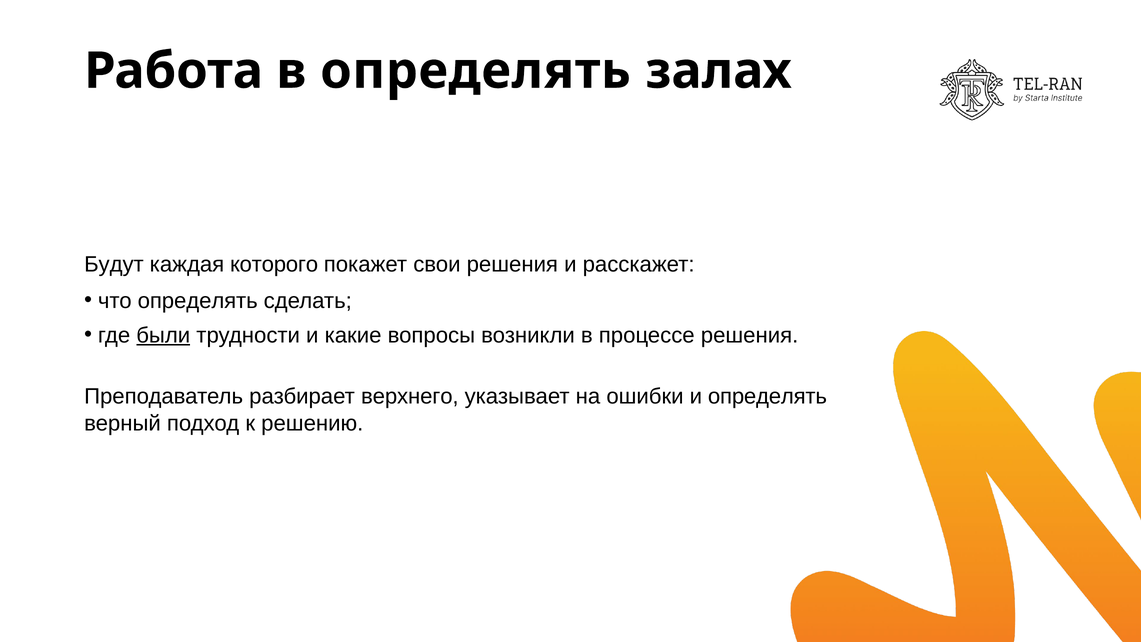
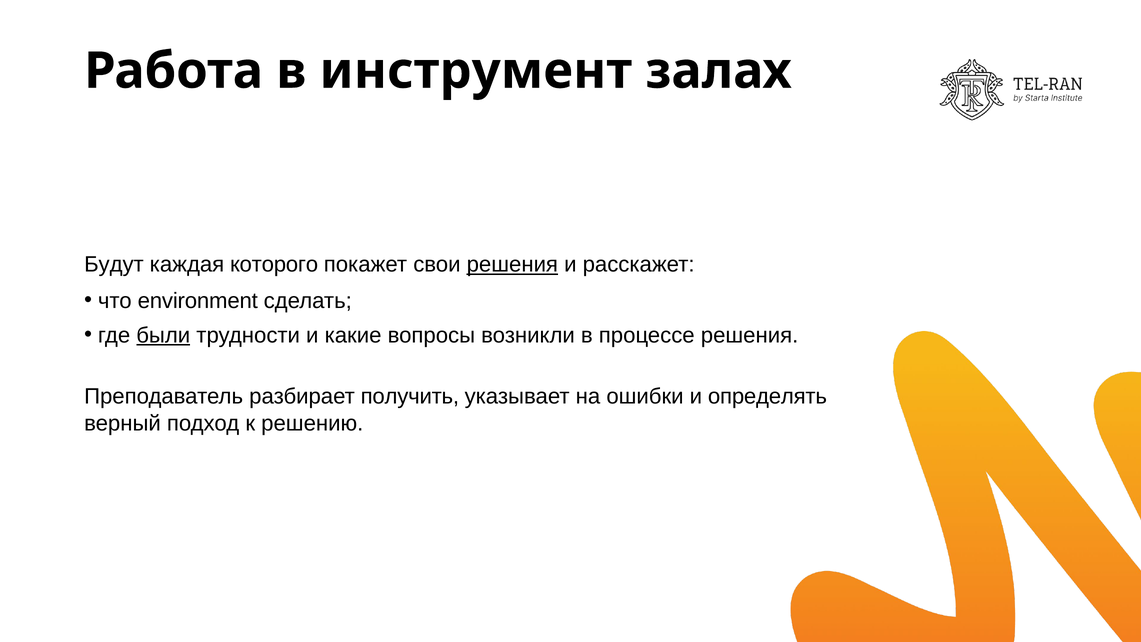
в определять: определять -> инструмент (476, 71)
решения underline: none -> present (512, 265)
что определять: определять -> environment (198, 301)
верхнего: верхнего -> получить (410, 396)
